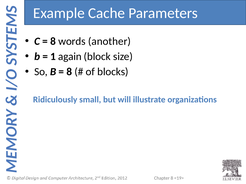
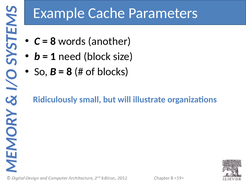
again: again -> need (70, 57)
